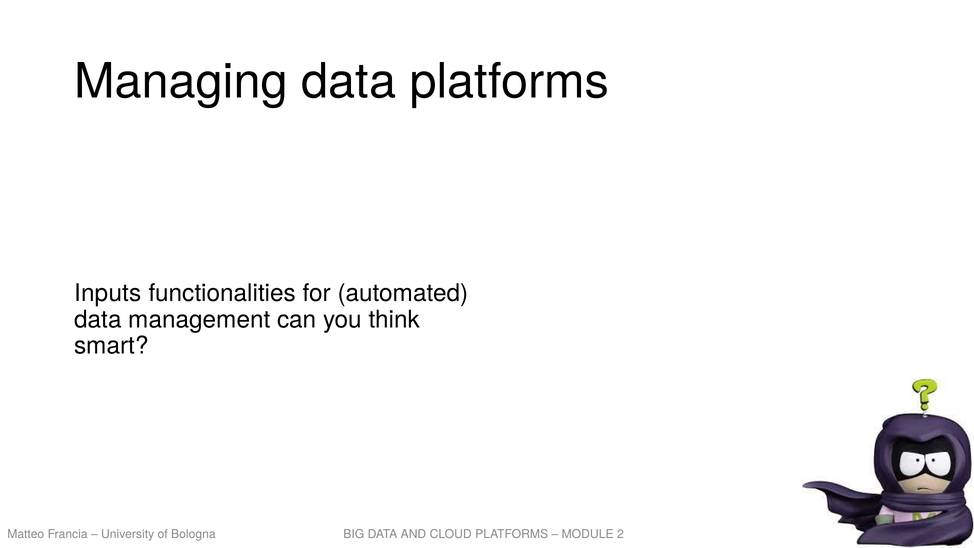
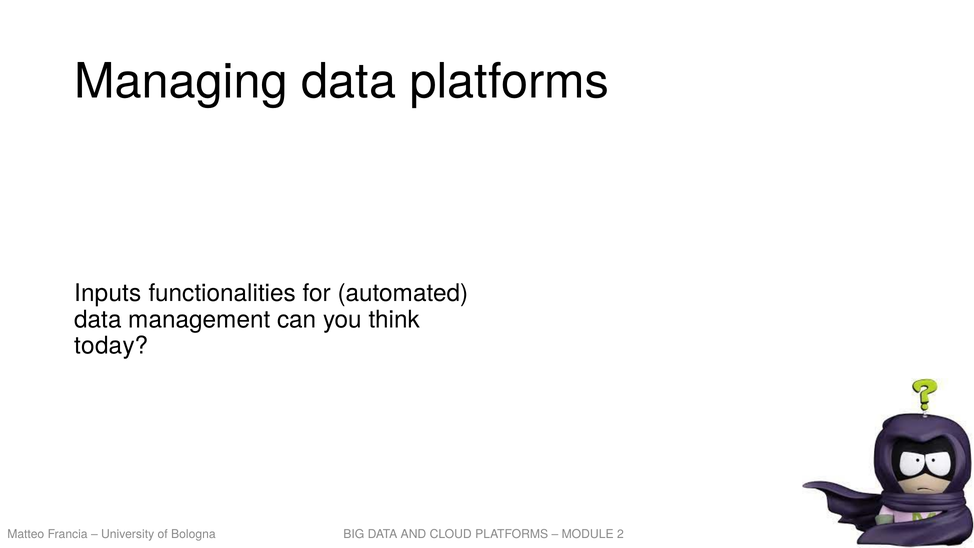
smart: smart -> today (111, 346)
